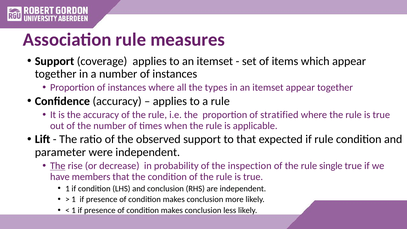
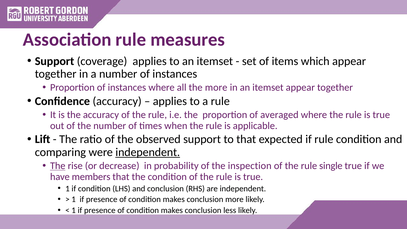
the types: types -> more (216, 88)
stratified: stratified -> averaged (279, 115)
parameter: parameter -> comparing (60, 152)
independent underline: none -> present (148, 152)
